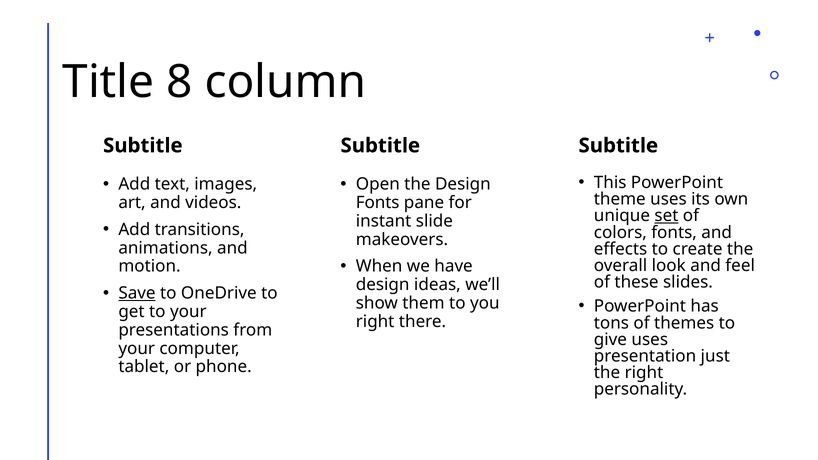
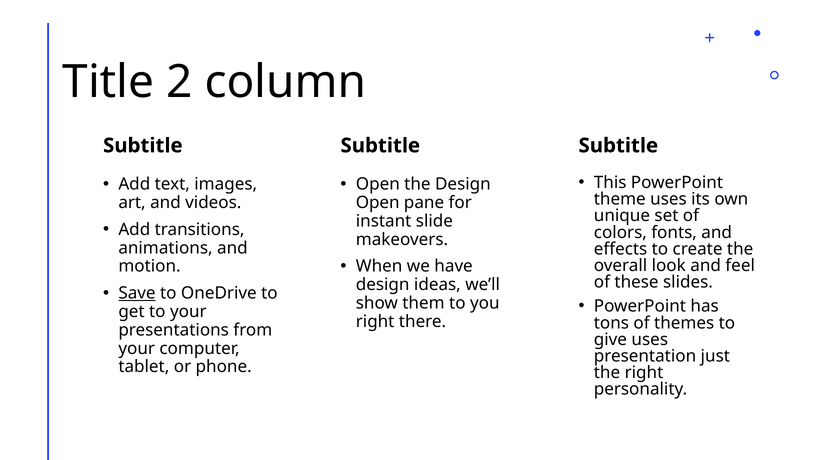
8: 8 -> 2 (179, 82)
Fonts: Fonts -> Open (378, 203)
set underline: present -> none (666, 216)
